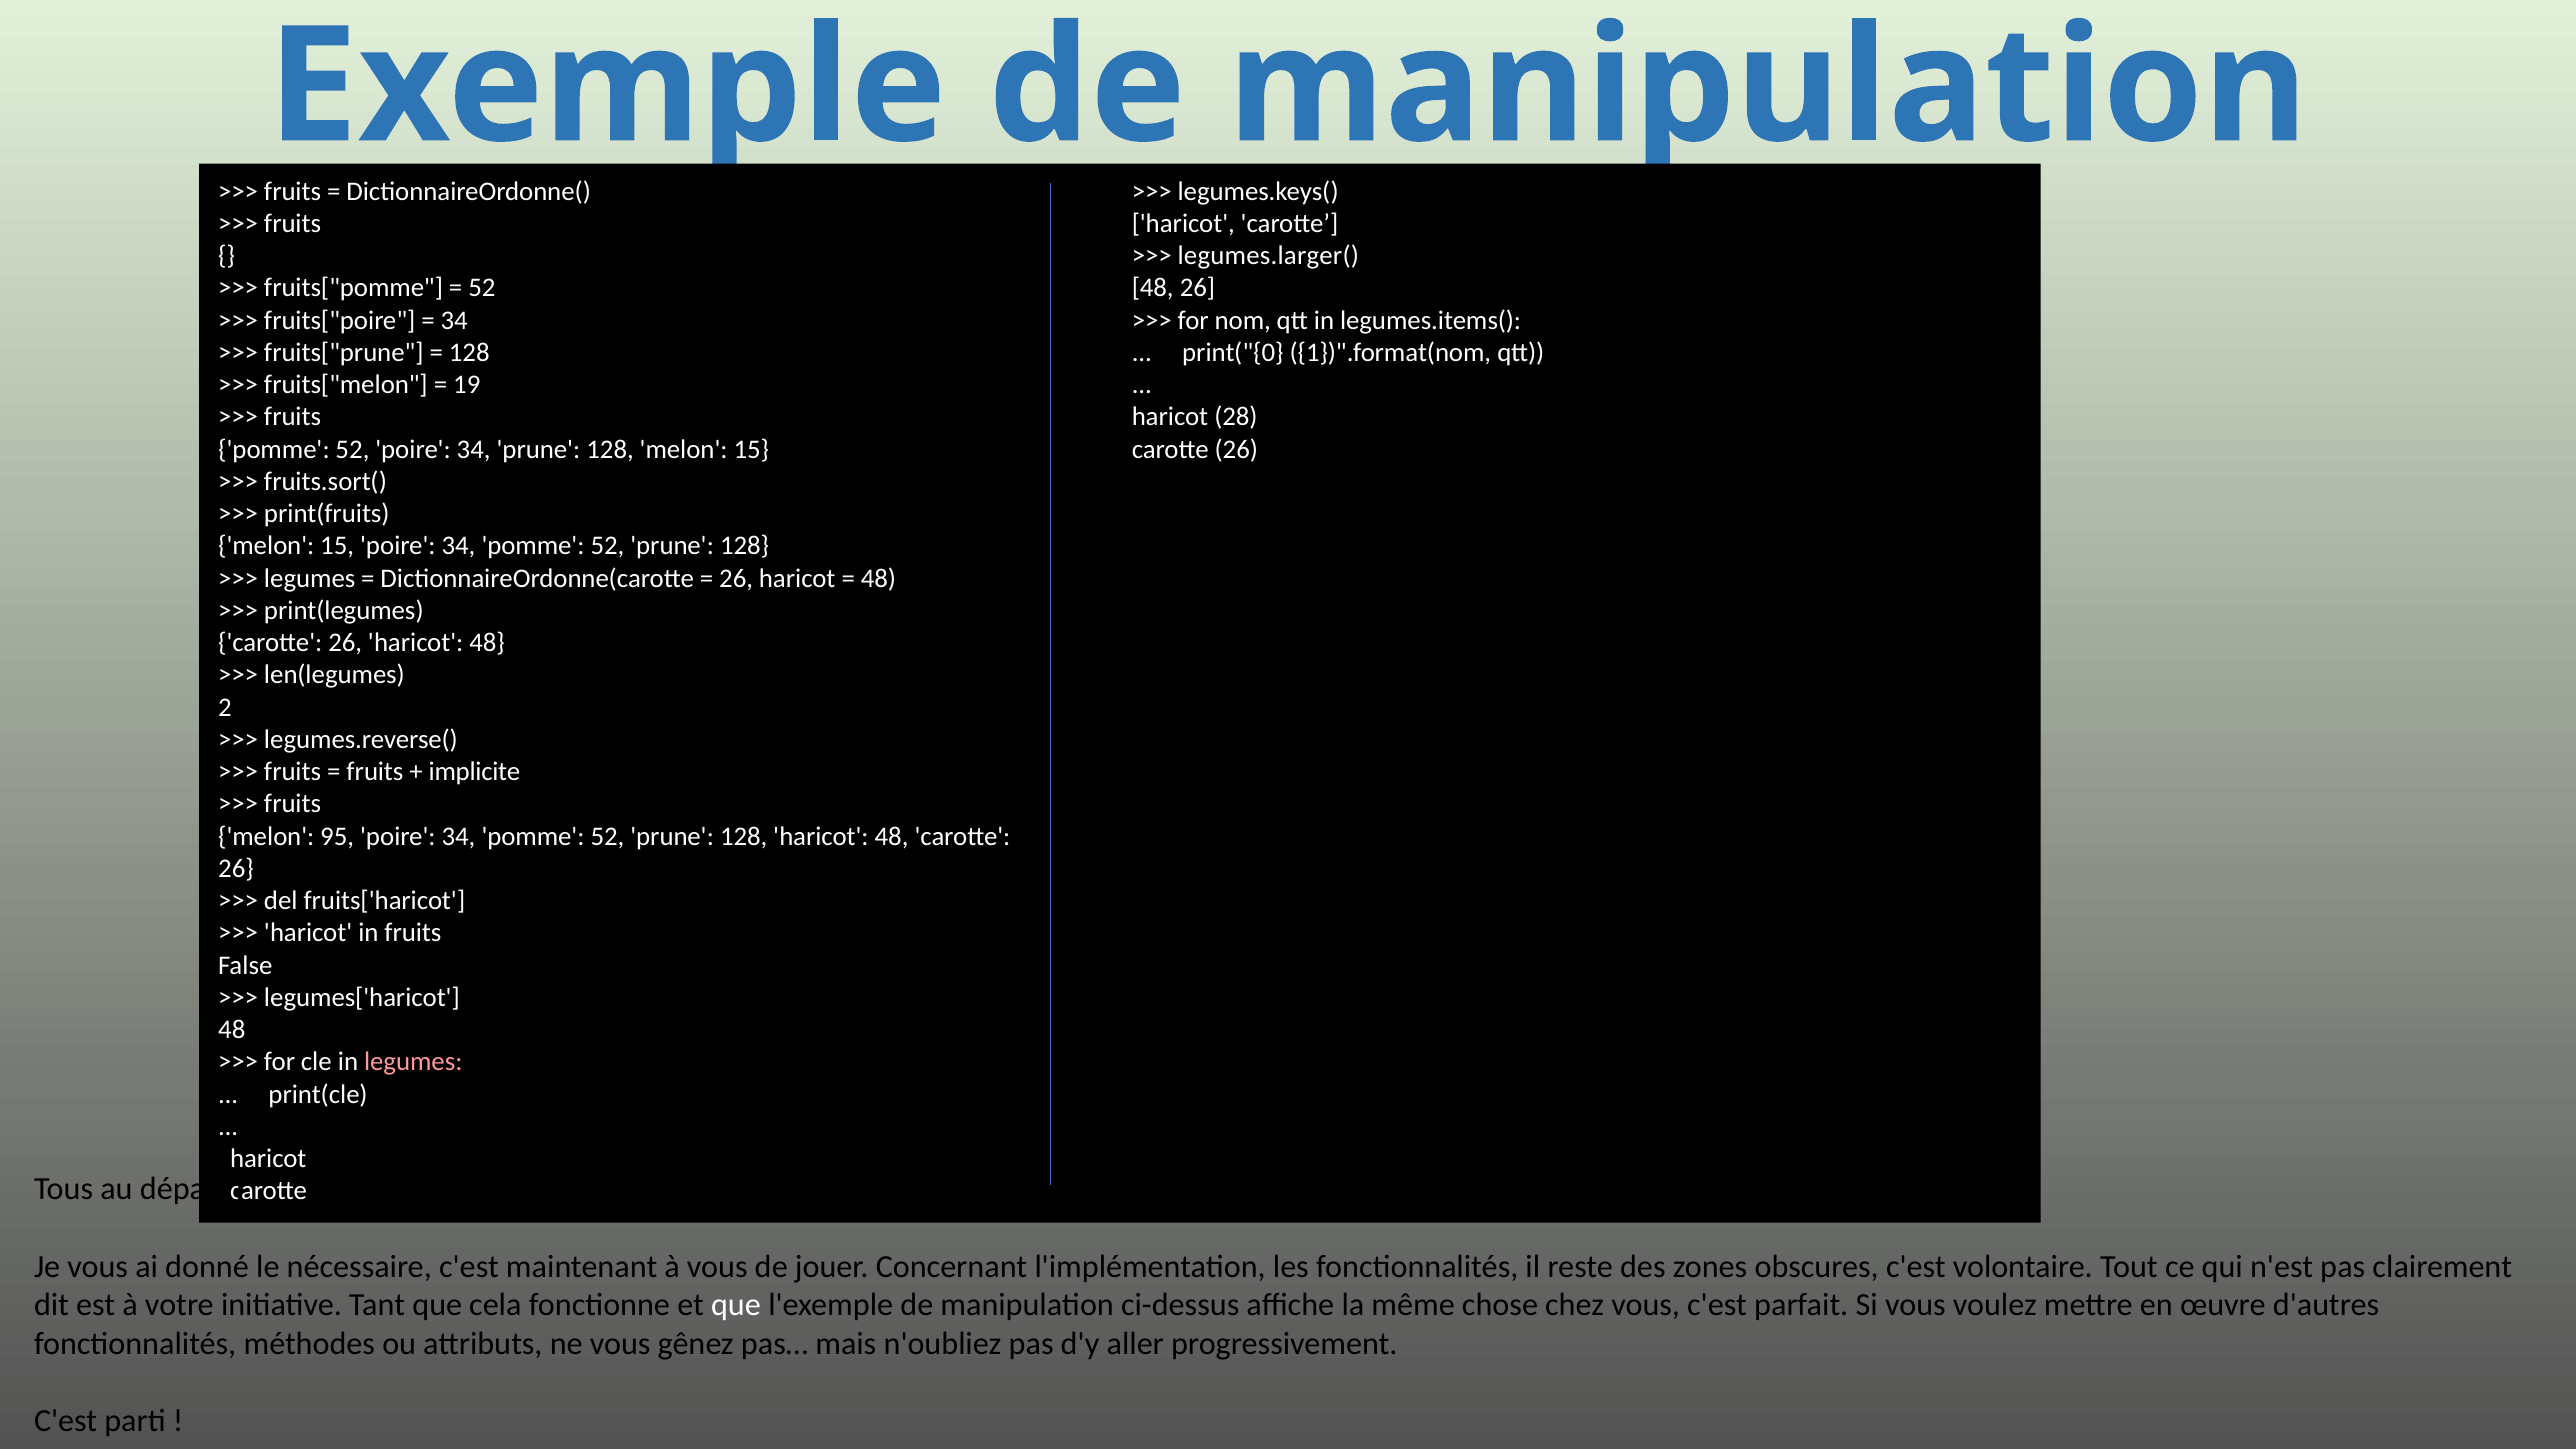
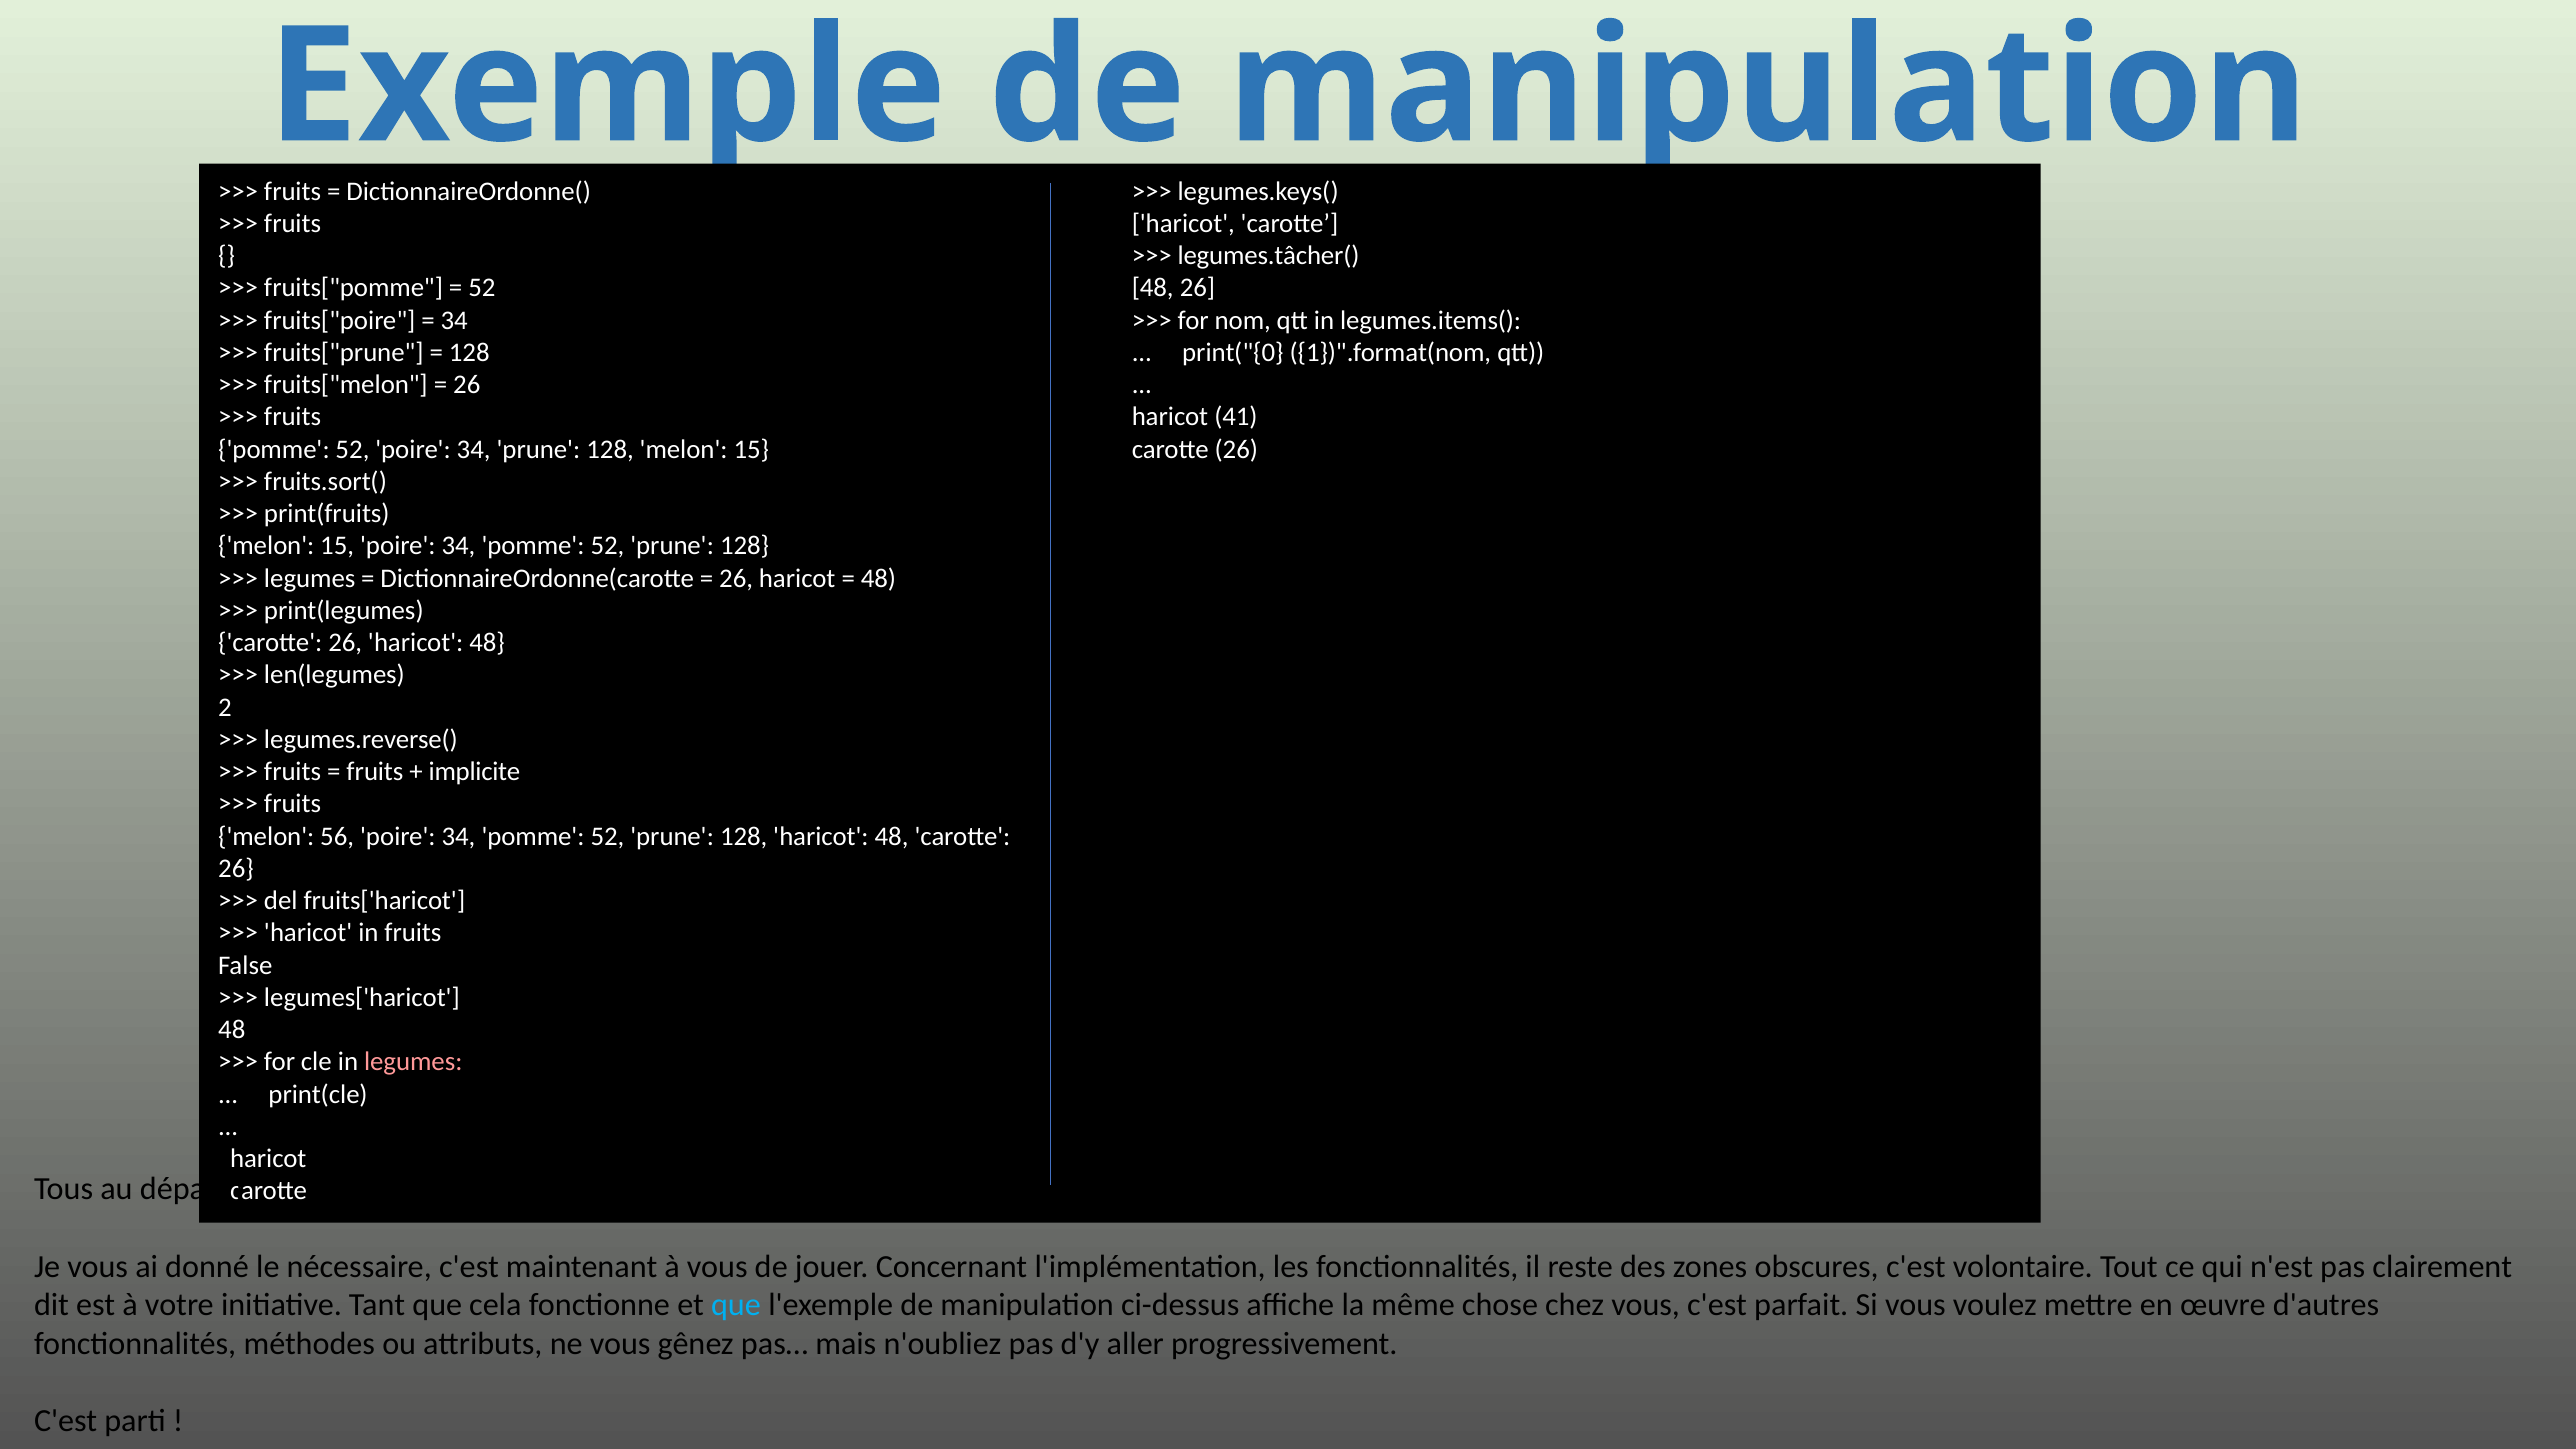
legumes.larger(: legumes.larger( -> legumes.tâcher( (1268, 256)
19: 19 -> 26 (467, 385)
28: 28 -> 41 (1236, 417)
95: 95 -> 56 (337, 836)
que colour: white -> light blue (736, 1305)
